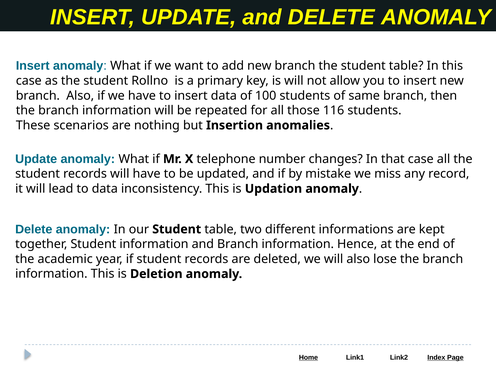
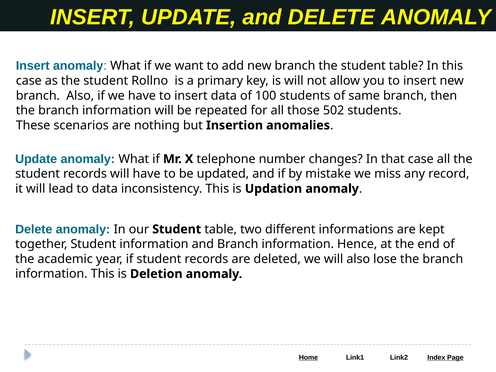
116: 116 -> 502 (334, 110)
